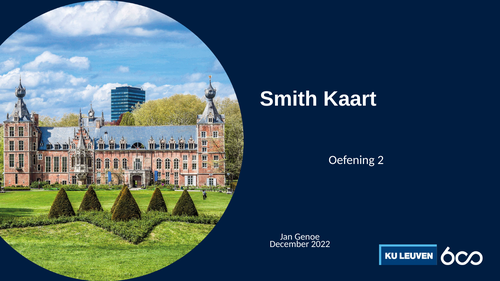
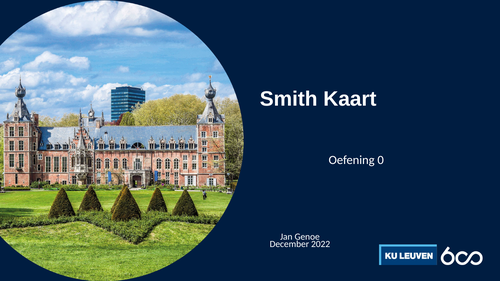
2: 2 -> 0 (381, 160)
